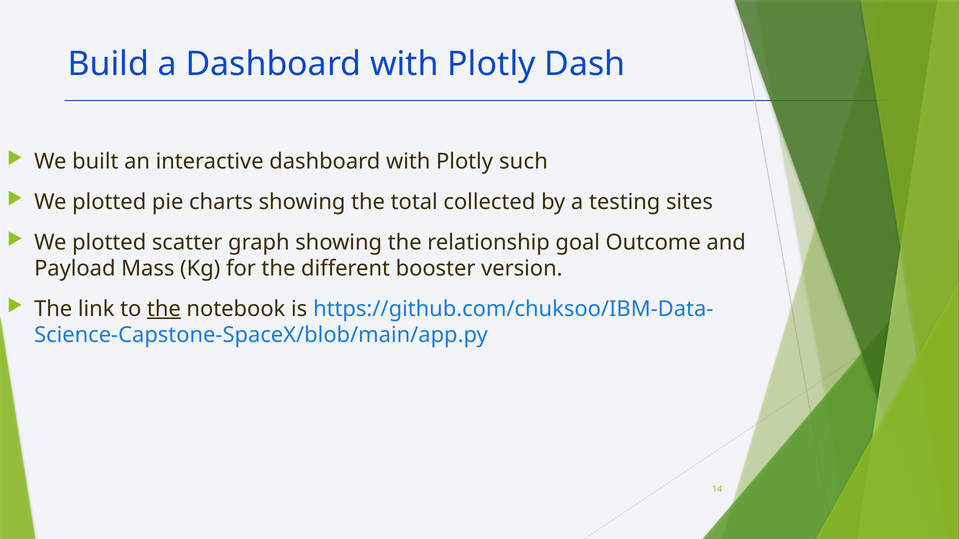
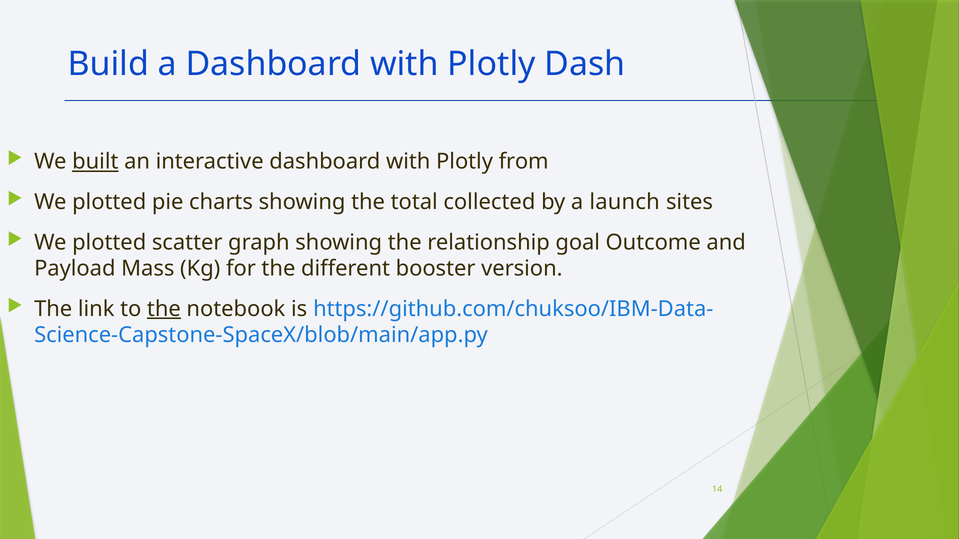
built underline: none -> present (95, 162)
such: such -> from (524, 162)
testing: testing -> launch (625, 202)
